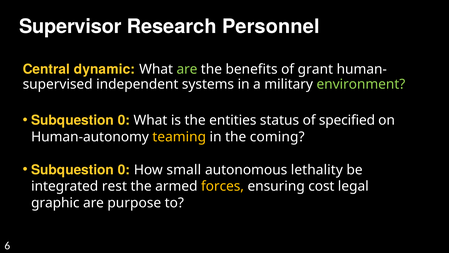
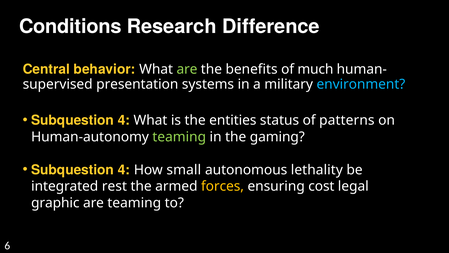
Supervisor: Supervisor -> Conditions (70, 26)
Personnel: Personnel -> Difference (271, 26)
dynamic: dynamic -> behavior (104, 69)
grant: grant -> much (315, 69)
independent: independent -> presentation (137, 84)
environment colour: light green -> light blue (361, 84)
0: 0 -> 4 (124, 120)
specified: specified -> patterns (347, 120)
teaming colour: yellow -> light green (179, 137)
coming: coming -> gaming (277, 137)
0: 0 -> 4 (124, 170)
are purpose: purpose -> teaming (134, 202)
